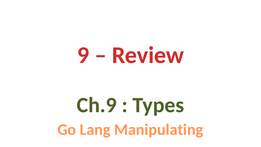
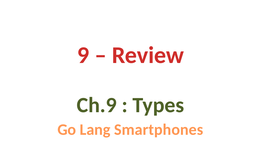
Manipulating: Manipulating -> Smartphones (159, 130)
